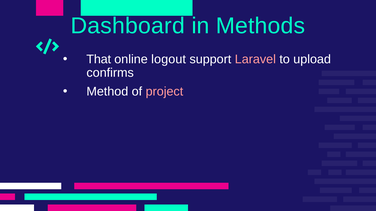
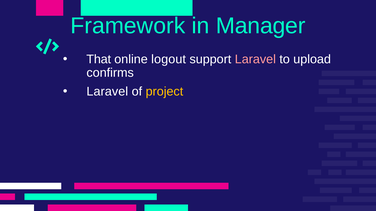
Dashboard: Dashboard -> Framework (128, 26)
Methods: Methods -> Manager (261, 26)
Method: Method -> Laravel (107, 92)
project colour: pink -> yellow (164, 92)
